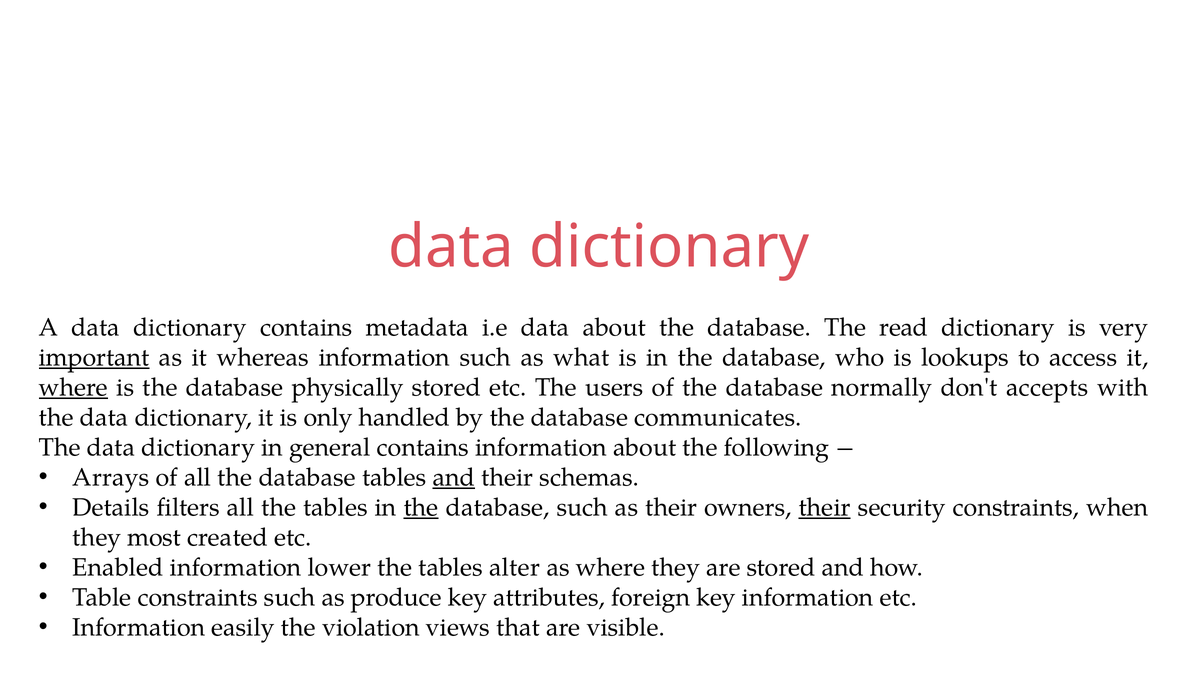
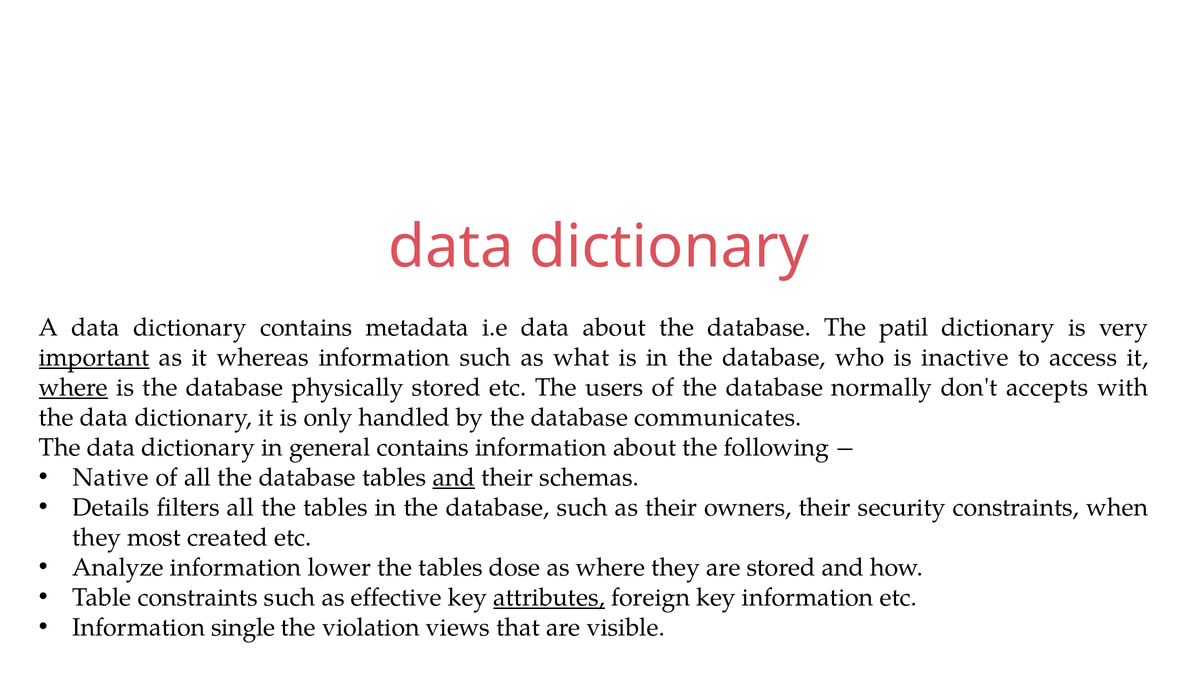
read: read -> patil (904, 328)
lookups: lookups -> inactive (965, 358)
Arrays: Arrays -> Native (111, 477)
the underline: present -> none (421, 507)
their underline: present -> none (825, 507)
Enabled: Enabled -> Analyze (118, 567)
alter: alter -> dose (515, 567)
produce: produce -> effective (396, 597)
attributes underline: none -> present (549, 597)
easily: easily -> single (243, 627)
